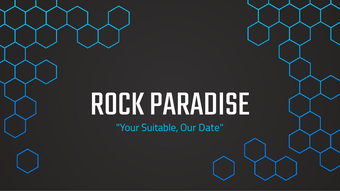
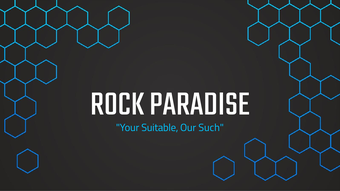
Date: Date -> Such (211, 128)
